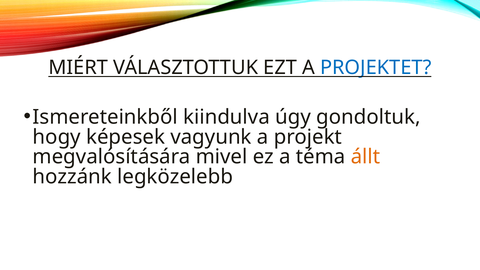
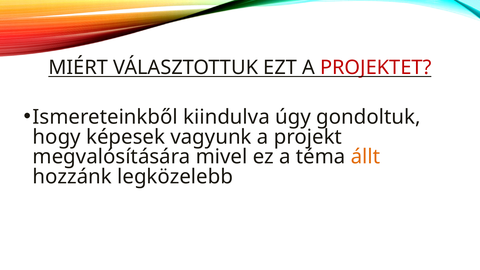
PROJEKTET colour: blue -> red (376, 67)
